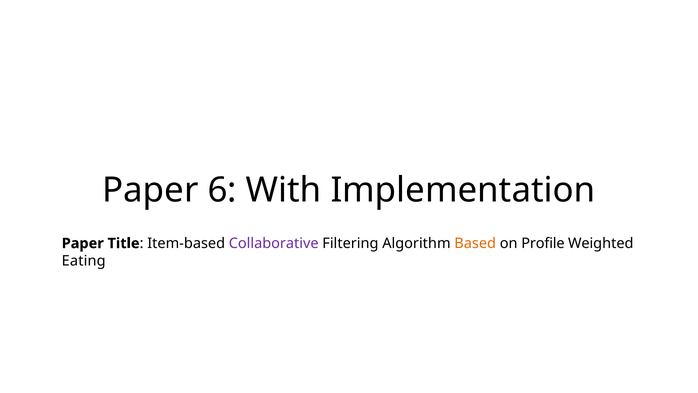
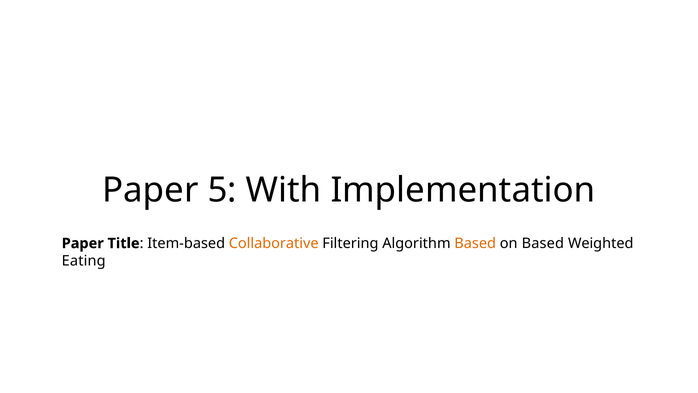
6: 6 -> 5 (222, 190)
Collaborative colour: purple -> orange (274, 243)
on Profile: Profile -> Based (543, 243)
